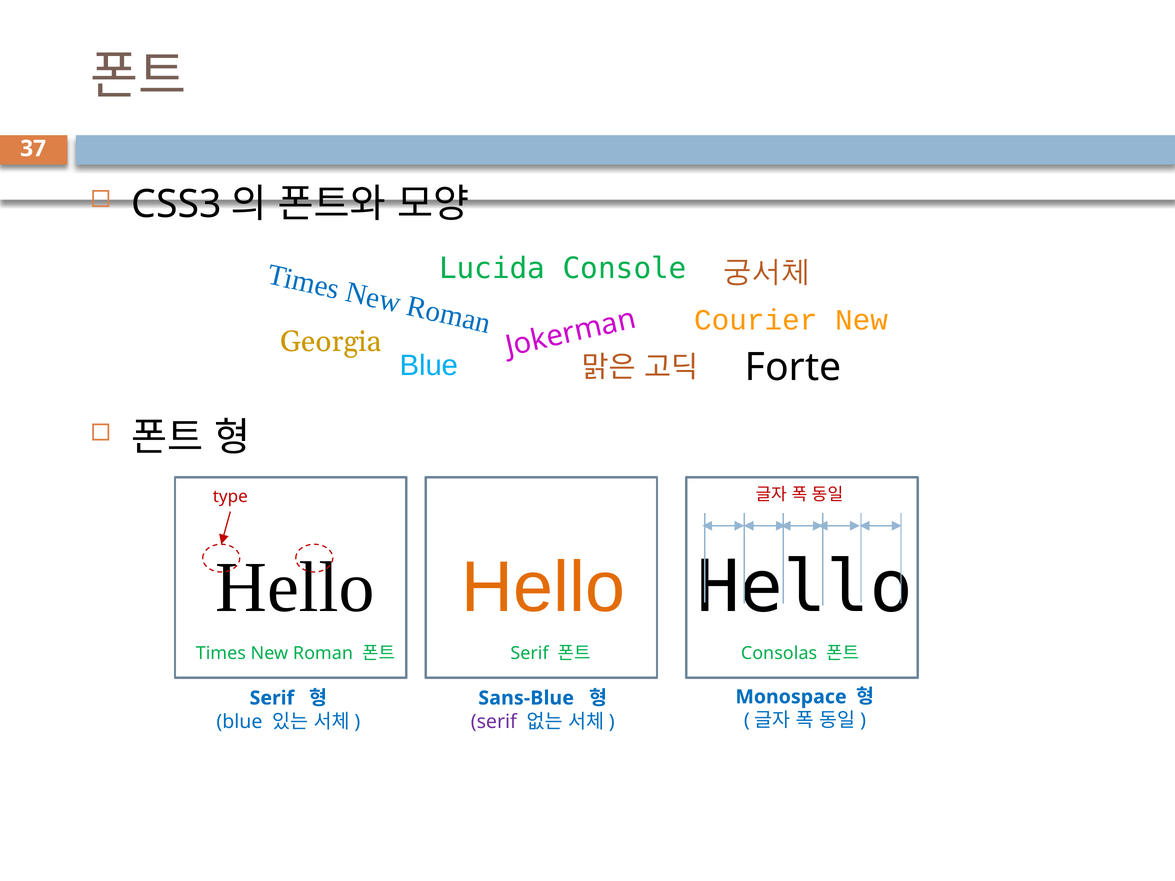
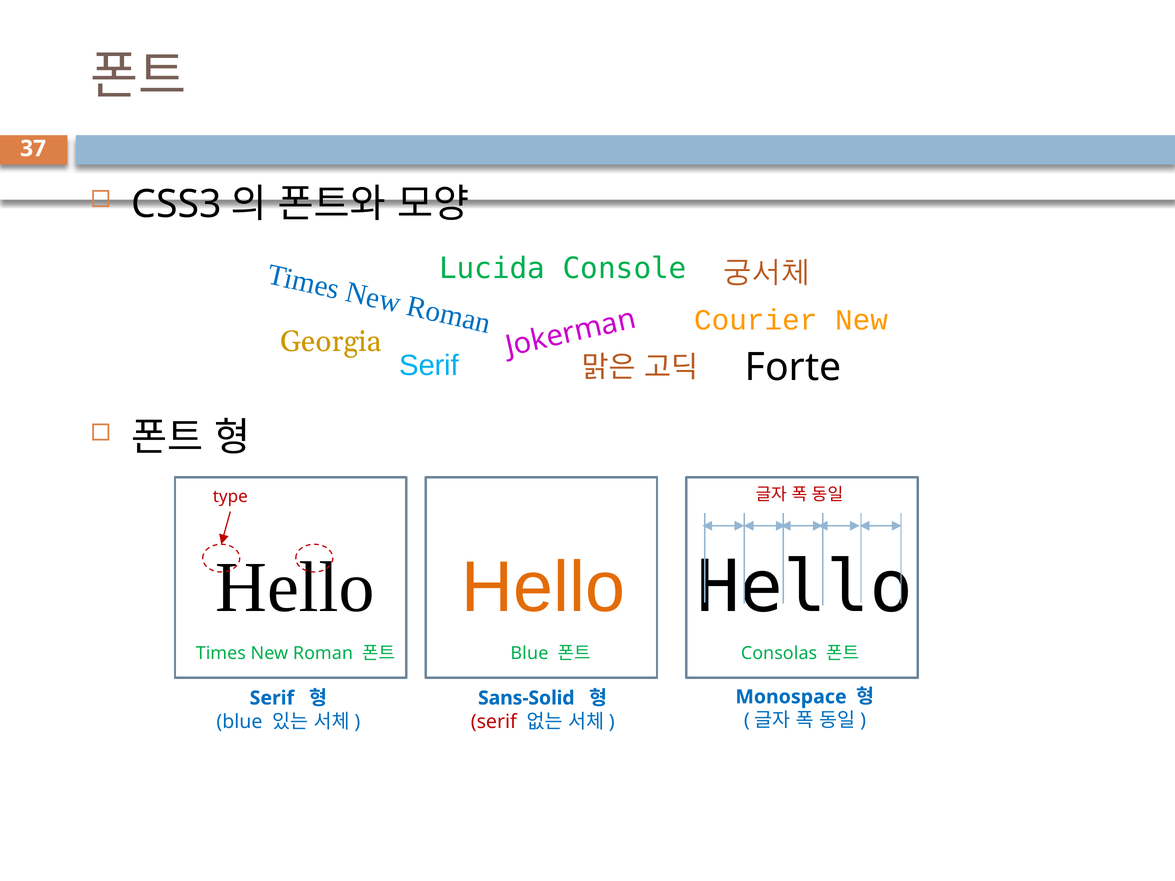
Blue: Blue -> Serif (429, 366)
Serif: Serif -> Blue (529, 653)
Sans-Blue: Sans-Blue -> Sans-Solid (526, 698)
serif colour: purple -> red (494, 722)
